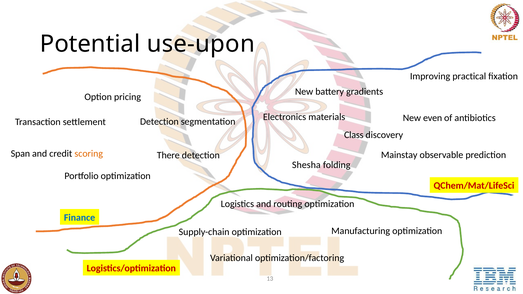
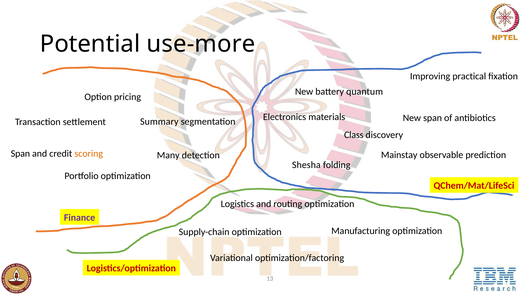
use-upon: use-upon -> use-more (201, 44)
gradients: gradients -> quantum (365, 92)
New even: even -> span (433, 118)
Detection: Detection -> Summary (159, 122)
There: There -> Many (168, 155)
Finance colour: blue -> purple (80, 218)
